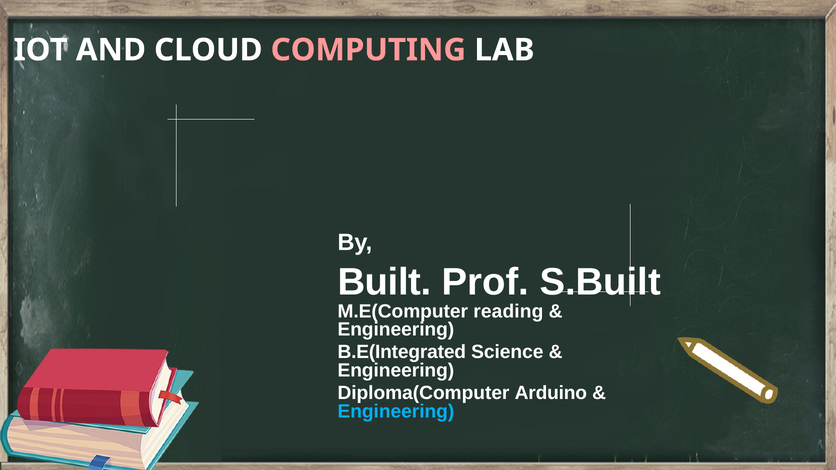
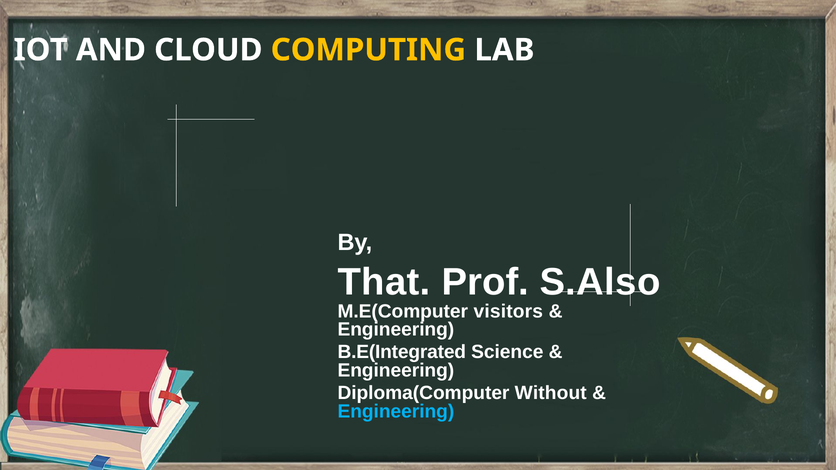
COMPUTING colour: pink -> yellow (368, 50)
Built: Built -> That (384, 282)
S.Built: S.Built -> S.Also (600, 282)
reading: reading -> visitors (508, 311)
Arduino: Arduino -> Without (551, 393)
